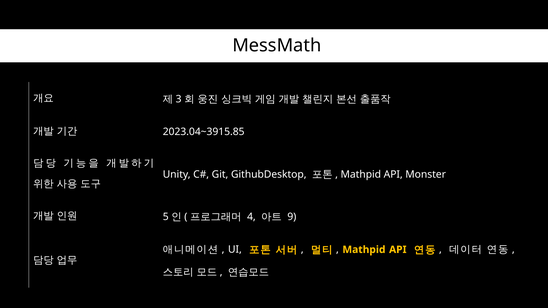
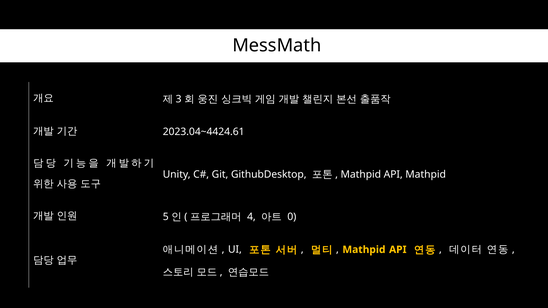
2023.04~3915.85: 2023.04~3915.85 -> 2023.04~4424.61 (204, 132)
API Monster: Monster -> Mathpid (426, 174)
9: 9 -> 0 (292, 217)
